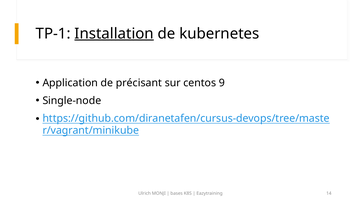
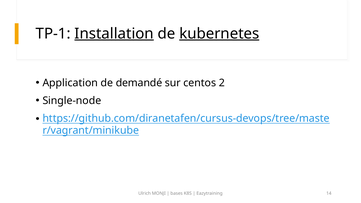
kubernetes underline: none -> present (219, 34)
précisant: précisant -> demandé (139, 83)
9: 9 -> 2 (222, 83)
